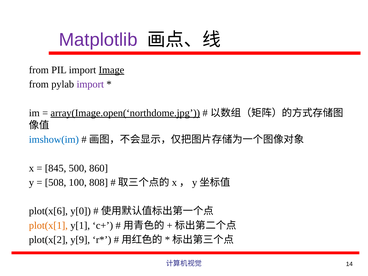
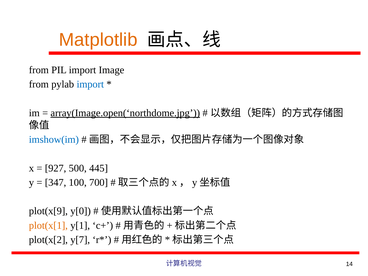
Matplotlib colour: purple -> orange (98, 40)
Image underline: present -> none (111, 70)
import colour: purple -> blue (90, 84)
845: 845 -> 927 (56, 168)
860: 860 -> 445 (99, 168)
508: 508 -> 347 (56, 182)
808: 808 -> 700 (99, 182)
plot(x[6: plot(x[6 -> plot(x[9 (48, 211)
y[9: y[9 -> y[7 (80, 240)
